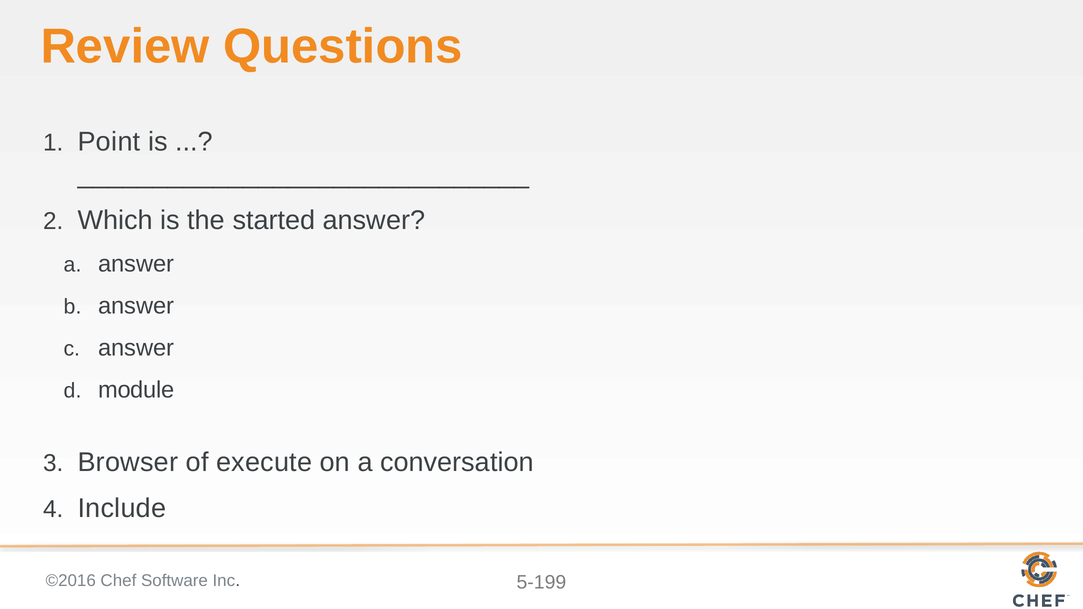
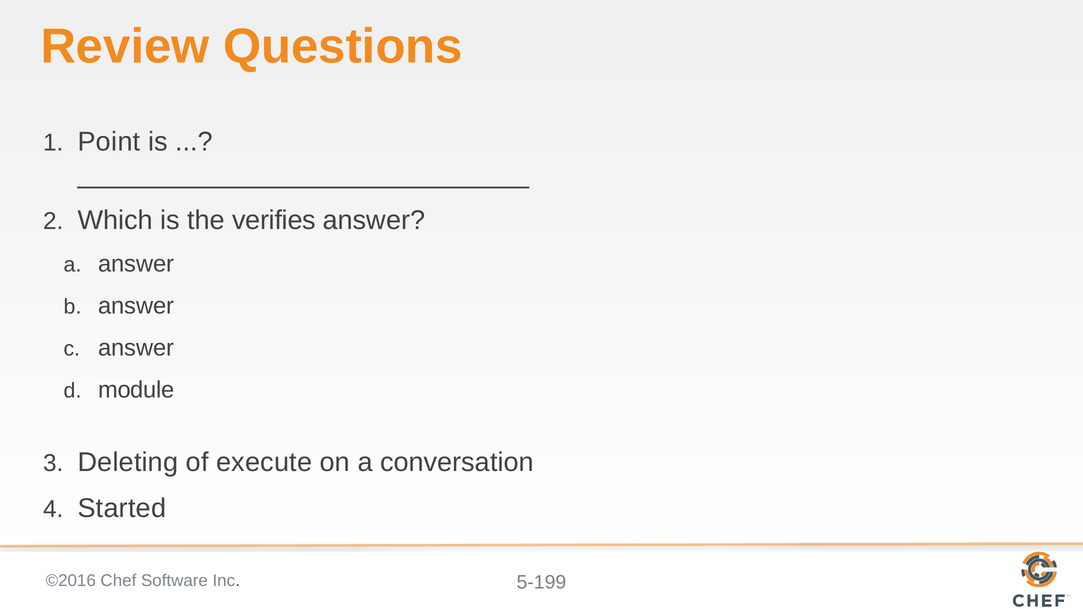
started: started -> verifies (274, 220)
Browser: Browser -> Deleting (128, 463)
Include: Include -> Started (122, 509)
